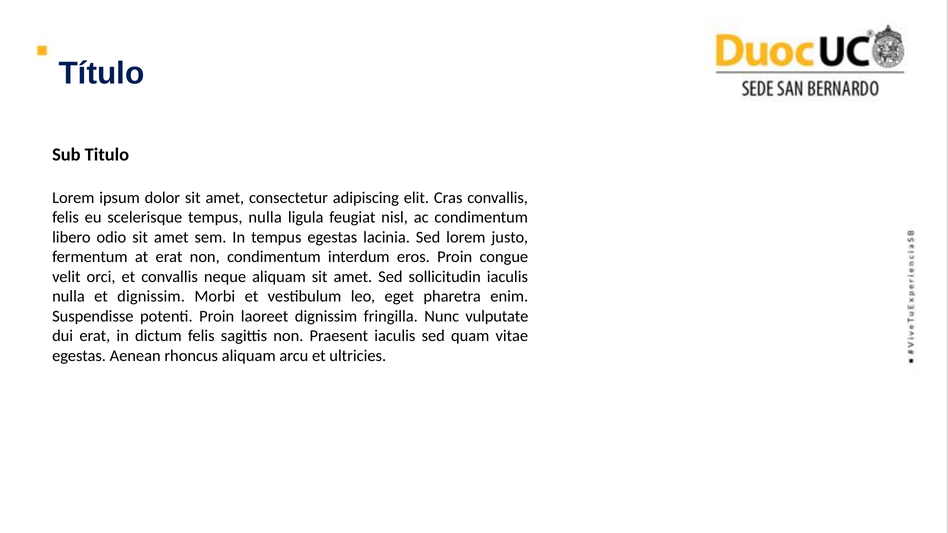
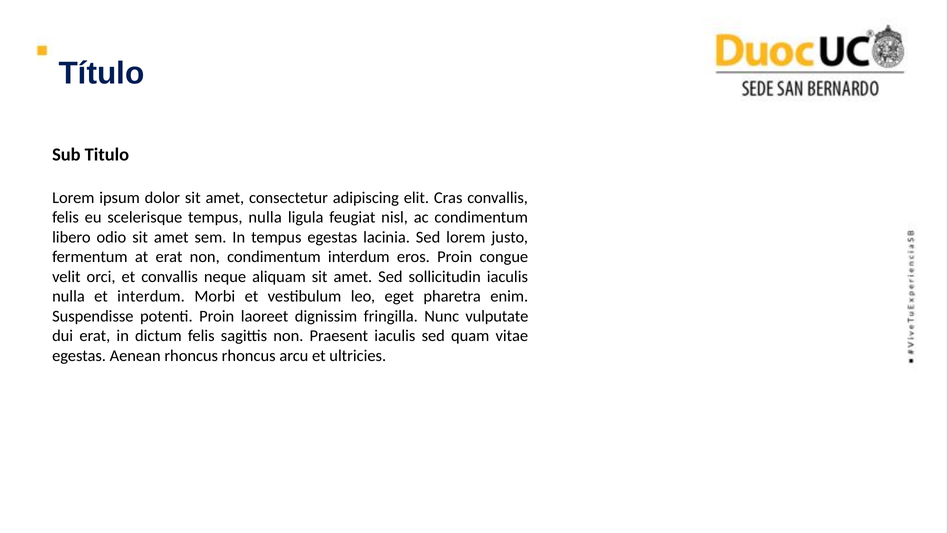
et dignissim: dignissim -> interdum (151, 297)
rhoncus aliquam: aliquam -> rhoncus (249, 356)
